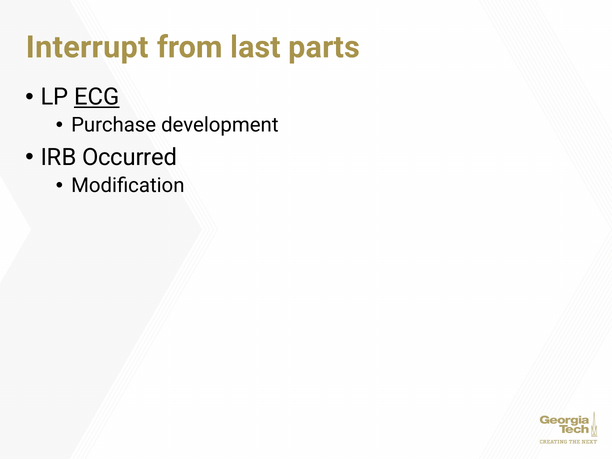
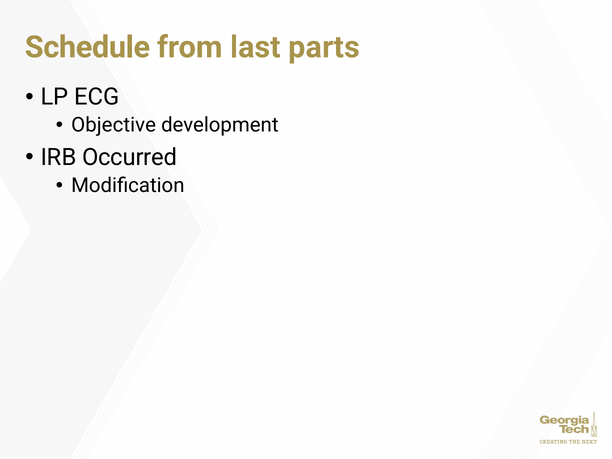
Interrupt: Interrupt -> Schedule (87, 47)
ECG underline: present -> none (97, 97)
Purchase: Purchase -> Objective (114, 125)
